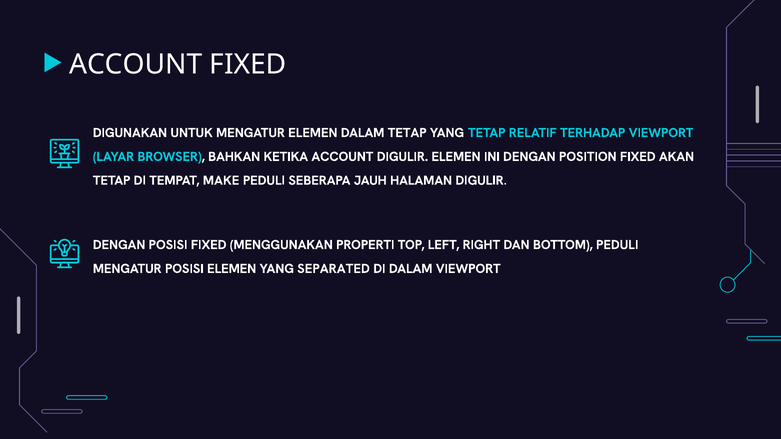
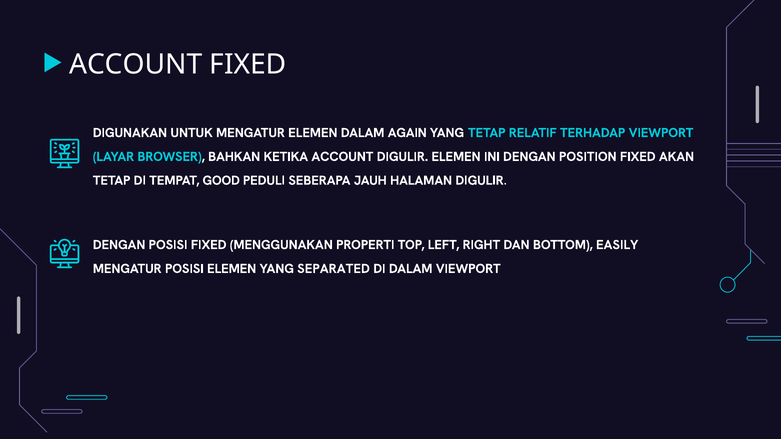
DALAM TETAP: TETAP -> AGAIN (407, 133)
MAKE: MAKE -> GOOD (221, 181)
BOTTOM PEDULI: PEDULI -> EASILY (617, 245)
